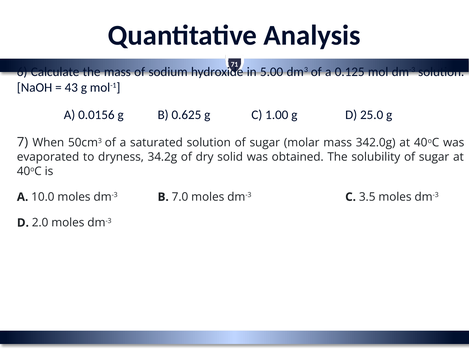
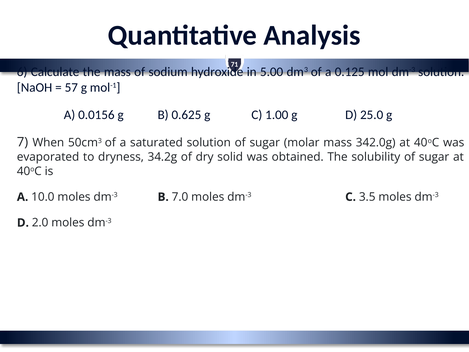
43: 43 -> 57 (71, 87)
